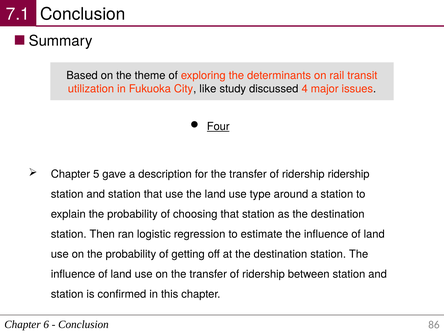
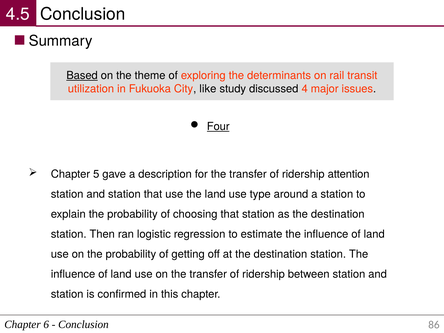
7.1: 7.1 -> 4.5 (18, 14)
Based underline: none -> present (82, 75)
ridership ridership: ridership -> attention (349, 174)
